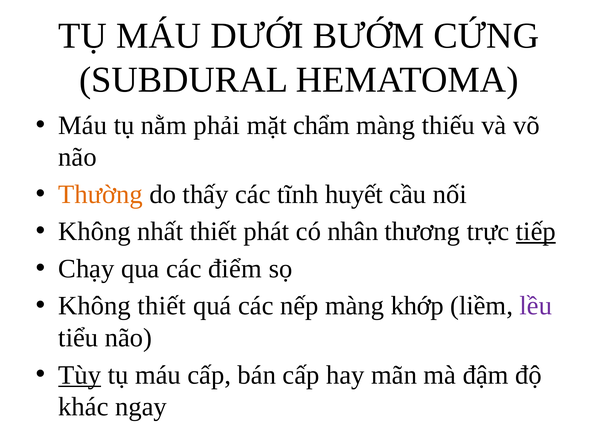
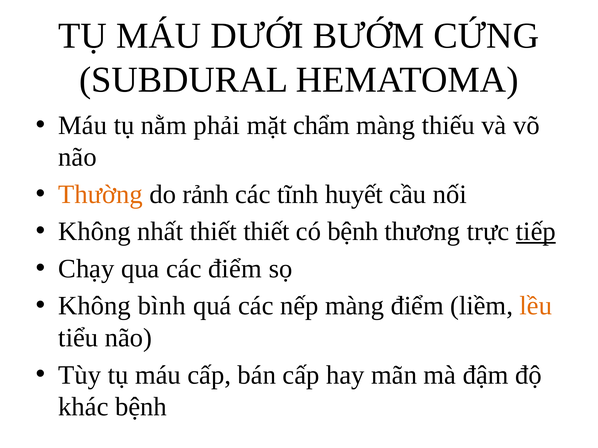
thấy: thấy -> rảnh (206, 195)
thiết phát: phát -> thiết (267, 232)
có nhân: nhân -> bệnh (353, 232)
Không thiết: thiết -> bình (162, 306)
màng khớp: khớp -> điểm (417, 306)
lều colour: purple -> orange (536, 306)
Tùy underline: present -> none (80, 375)
khác ngay: ngay -> bệnh (141, 407)
